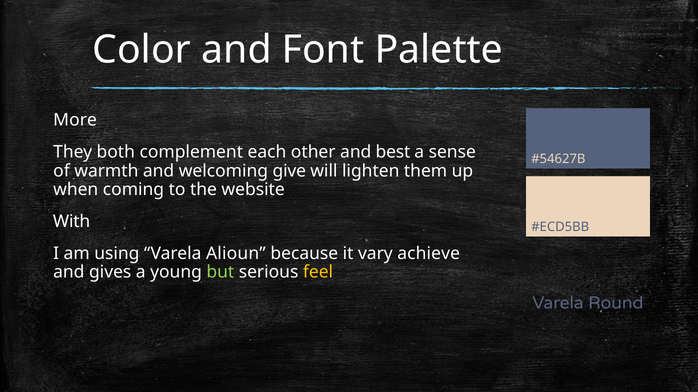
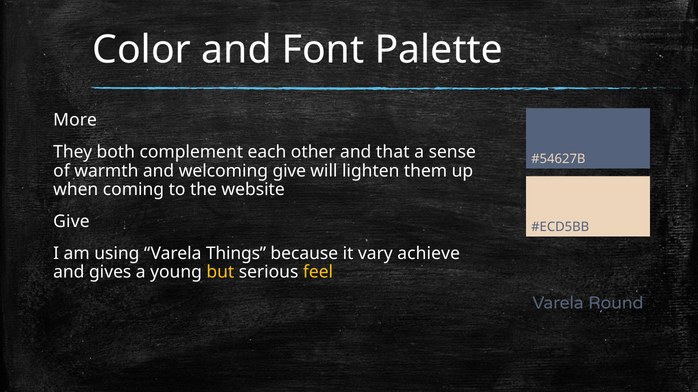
best: best -> that (393, 152)
With: With -> Give (71, 222)
Alioun: Alioun -> Things (236, 254)
but colour: light green -> yellow (220, 273)
